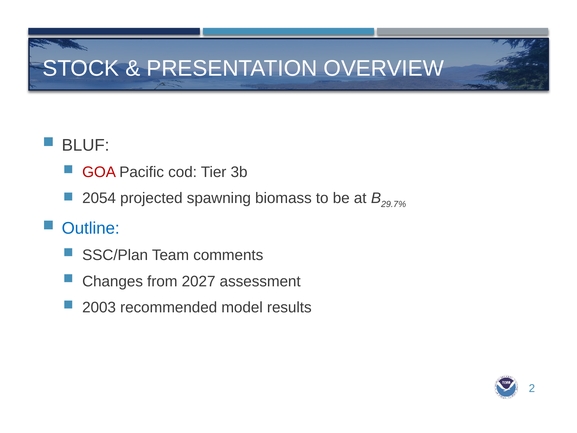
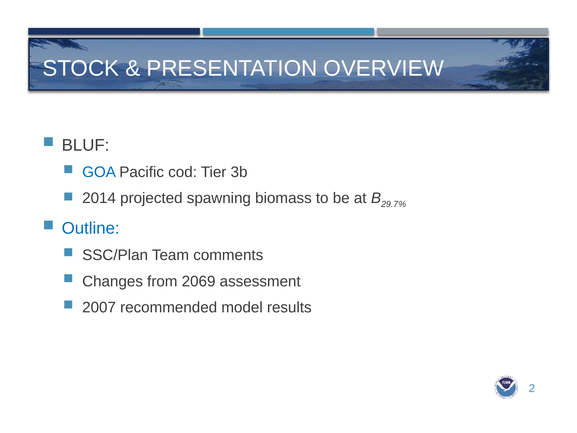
GOA colour: red -> blue (99, 172)
2054: 2054 -> 2014 (99, 198)
2027: 2027 -> 2069 (199, 281)
2003: 2003 -> 2007 (99, 307)
